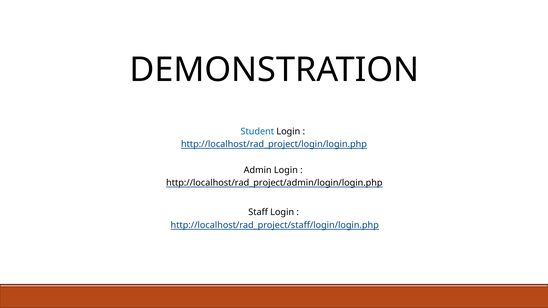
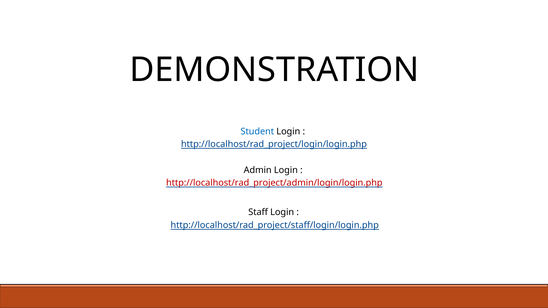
http://localhost/rad_project/admin/login/login.php colour: black -> red (274, 183)
